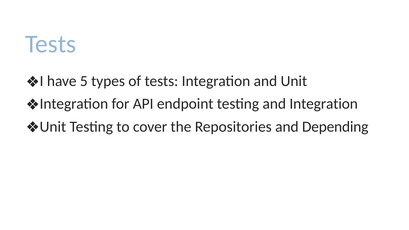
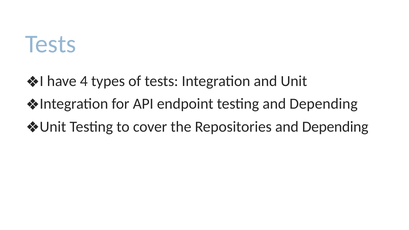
5: 5 -> 4 (84, 81)
testing and Integration: Integration -> Depending (324, 104)
